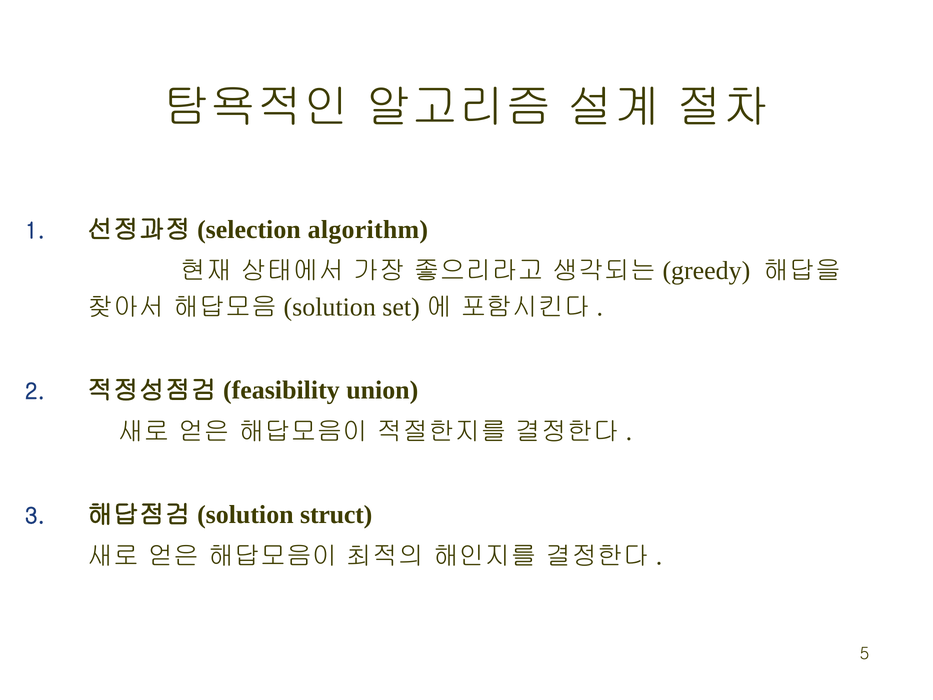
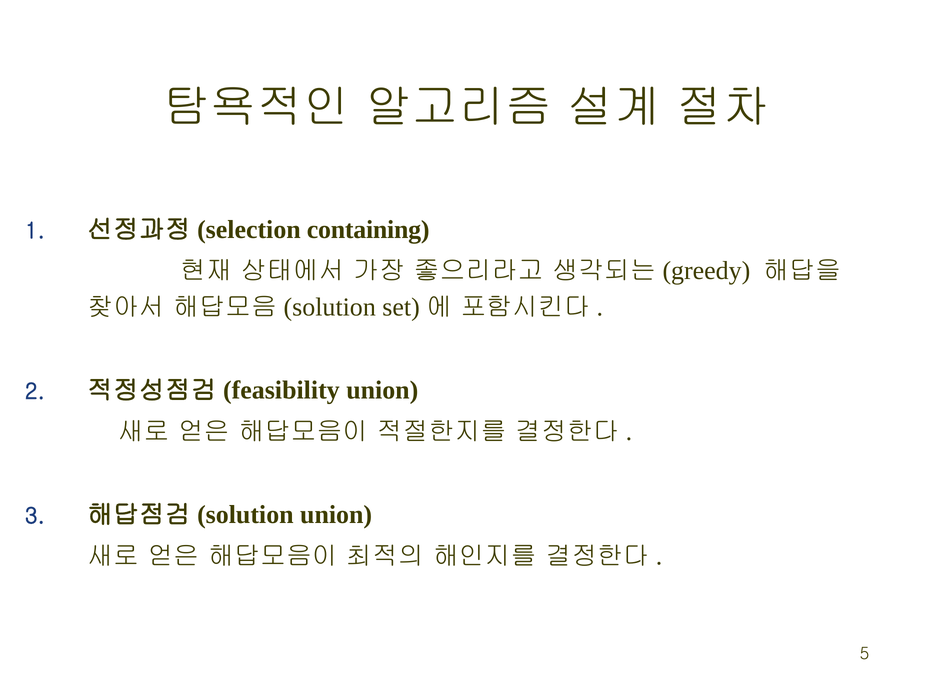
algorithm: algorithm -> containing (368, 229)
struct: struct -> union (336, 514)
